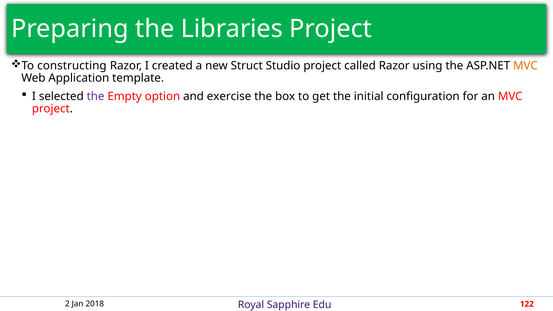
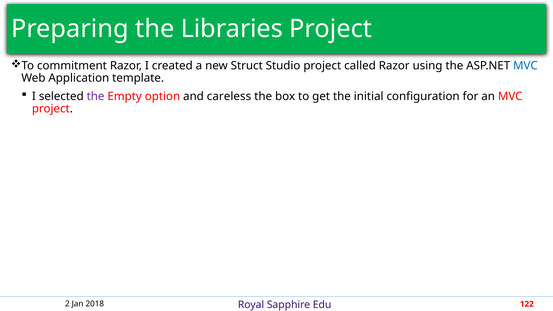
constructing: constructing -> commitment (72, 66)
MVC colour: orange -> blue (525, 66)
exercise: exercise -> careless (229, 96)
